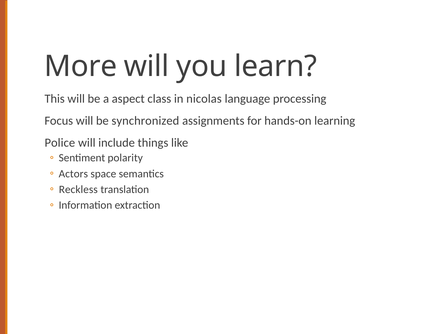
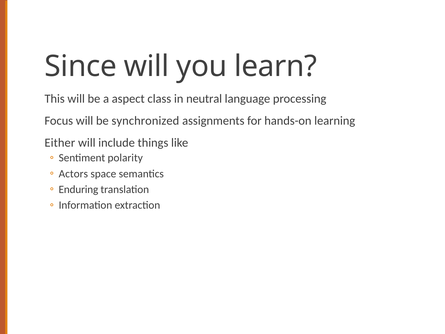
More: More -> Since (81, 66)
nicolas: nicolas -> neutral (204, 99)
Police: Police -> Either (60, 143)
Reckless: Reckless -> Enduring (78, 189)
